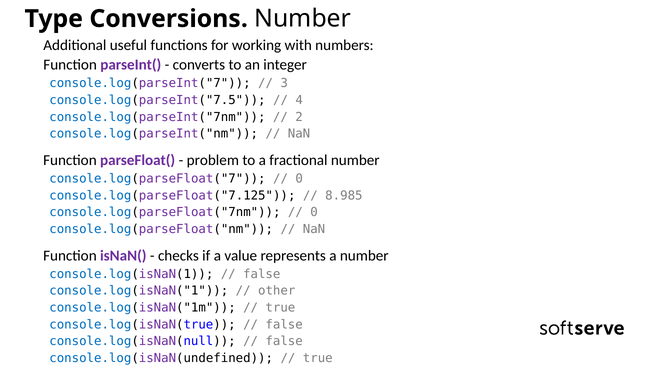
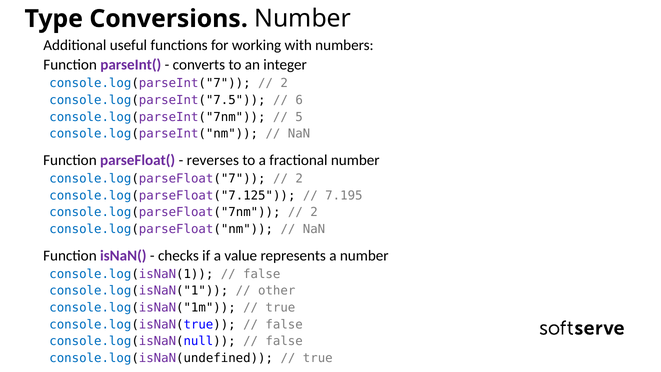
3: 3 -> 2 (284, 83)
4: 4 -> 6 (299, 100)
2: 2 -> 5 (299, 117)
problem: problem -> reverses (213, 160)
0: 0 -> 2 (299, 179)
8.985: 8.985 -> 7.195 (344, 195)
0: 0 -> 2 (314, 212)
